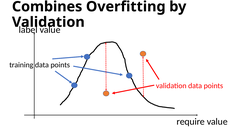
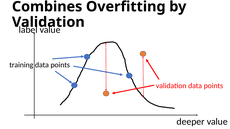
require: require -> deeper (191, 122)
